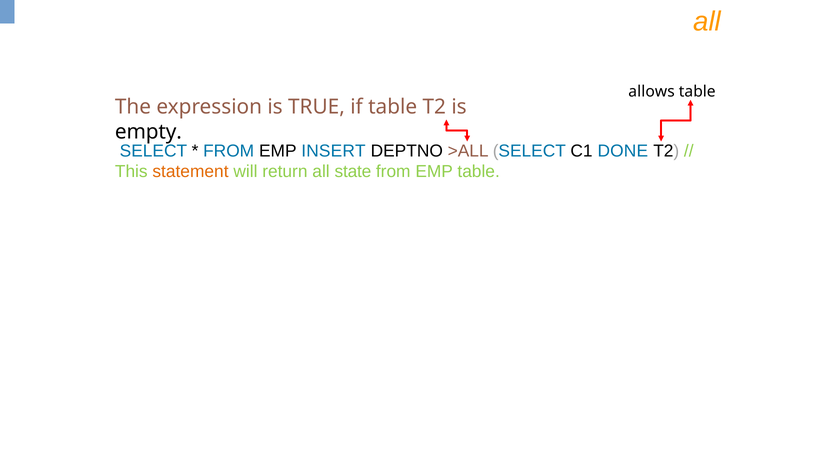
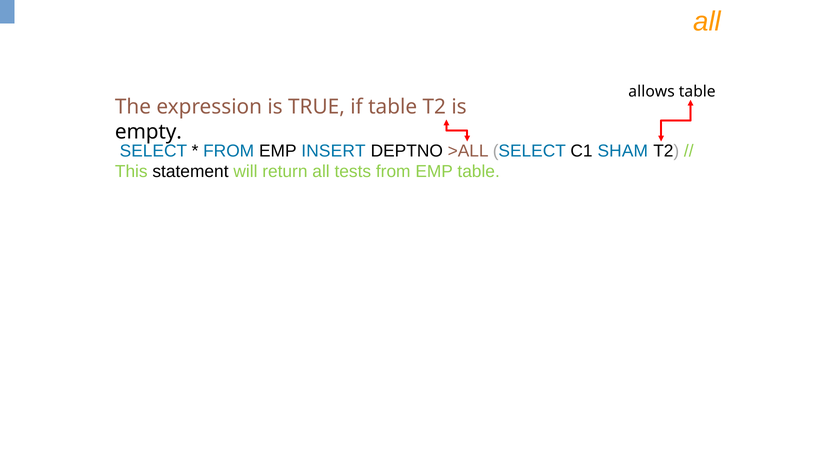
DONE: DONE -> SHAM (623, 151)
statement colour: orange -> black (190, 171)
state: state -> tests (353, 171)
